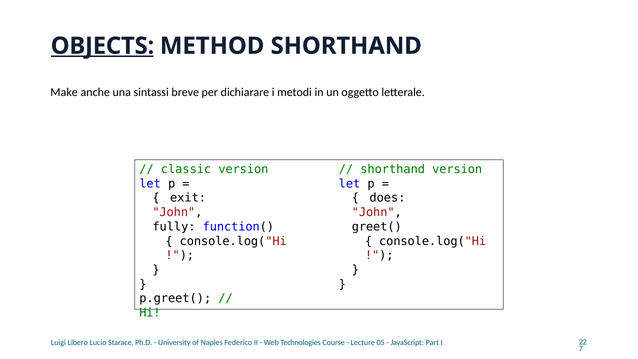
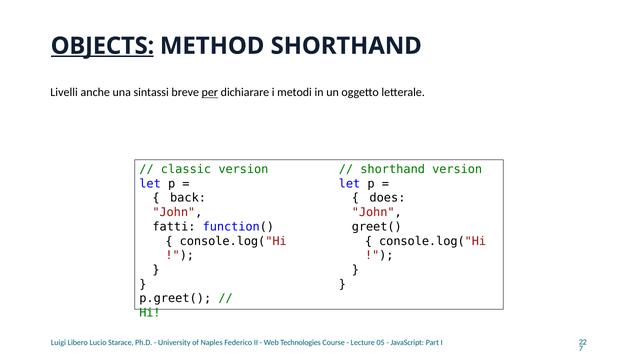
Make: Make -> Livelli (64, 92)
per underline: none -> present (210, 92)
exit: exit -> back (188, 198)
fully: fully -> fatti (174, 227)
